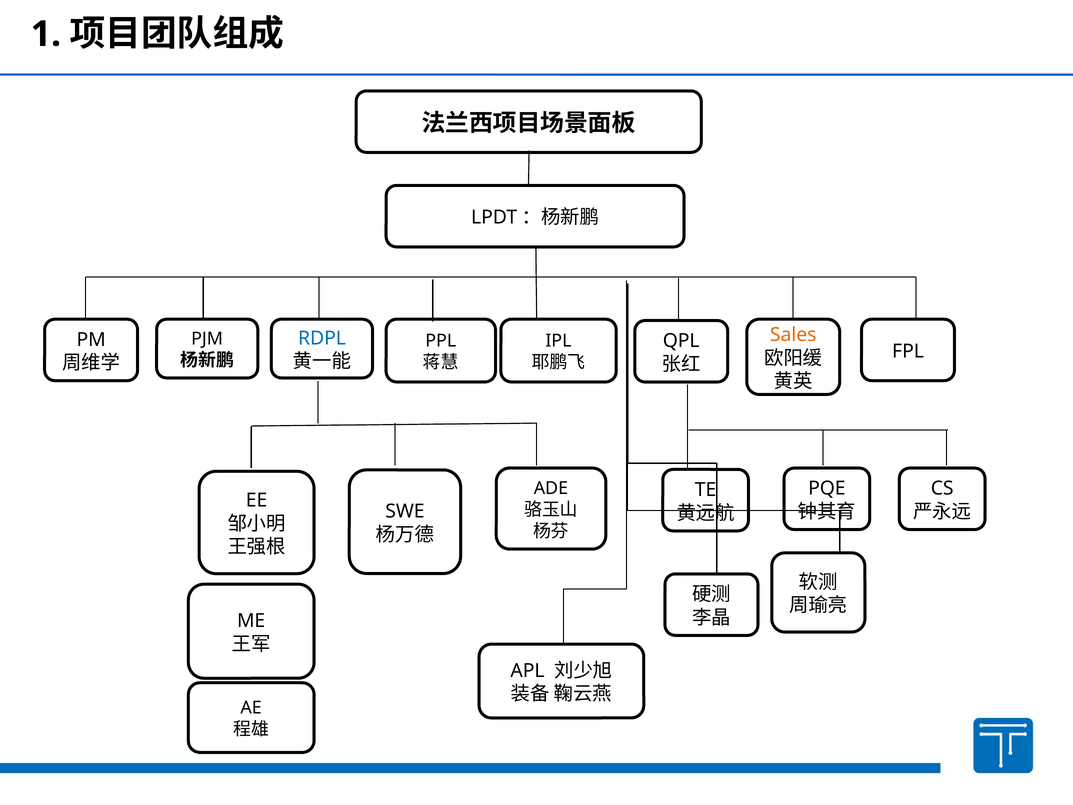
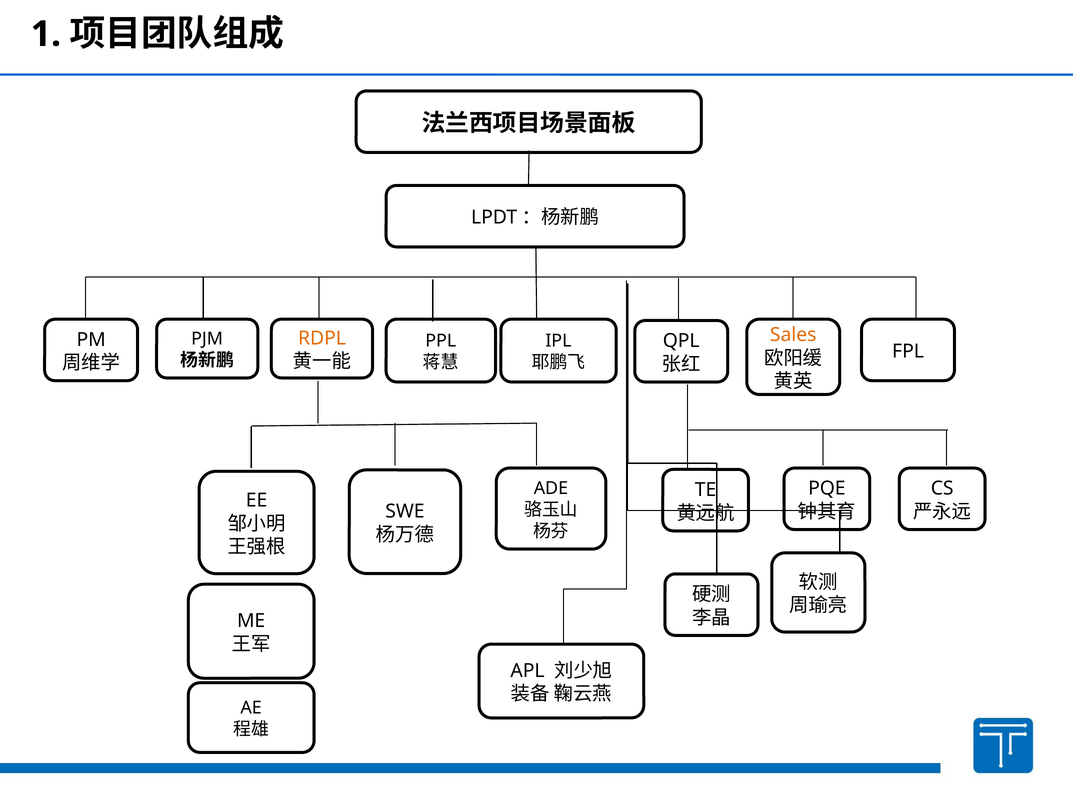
RDPL colour: blue -> orange (322, 338)
